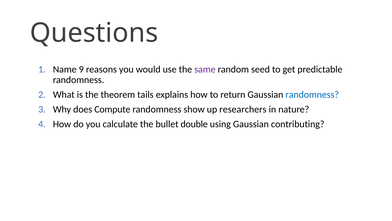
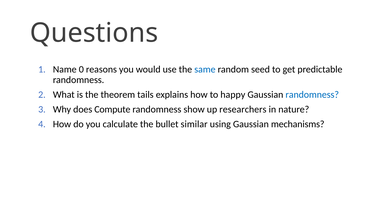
9: 9 -> 0 (81, 69)
same colour: purple -> blue (205, 69)
return: return -> happy (233, 94)
double: double -> similar (194, 124)
contributing: contributing -> mechanisms (298, 124)
